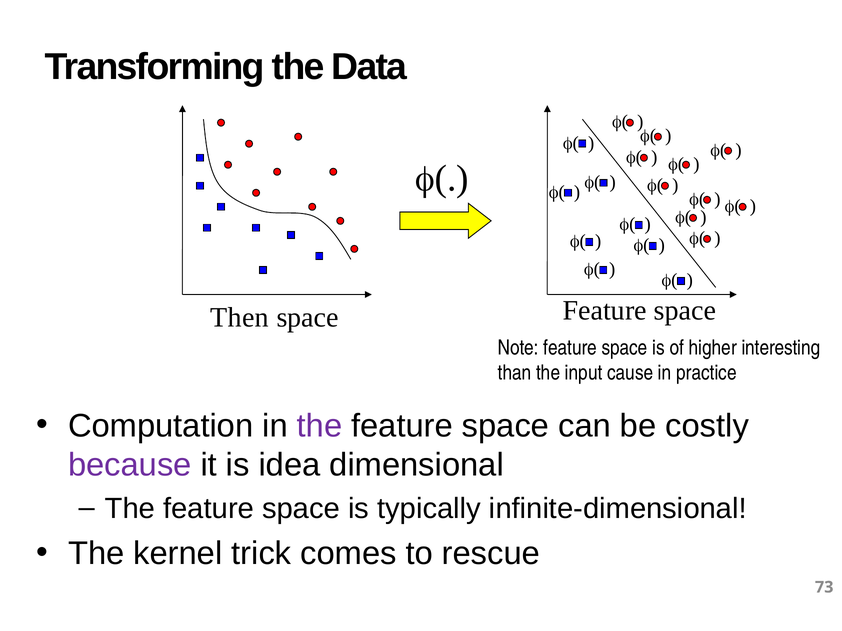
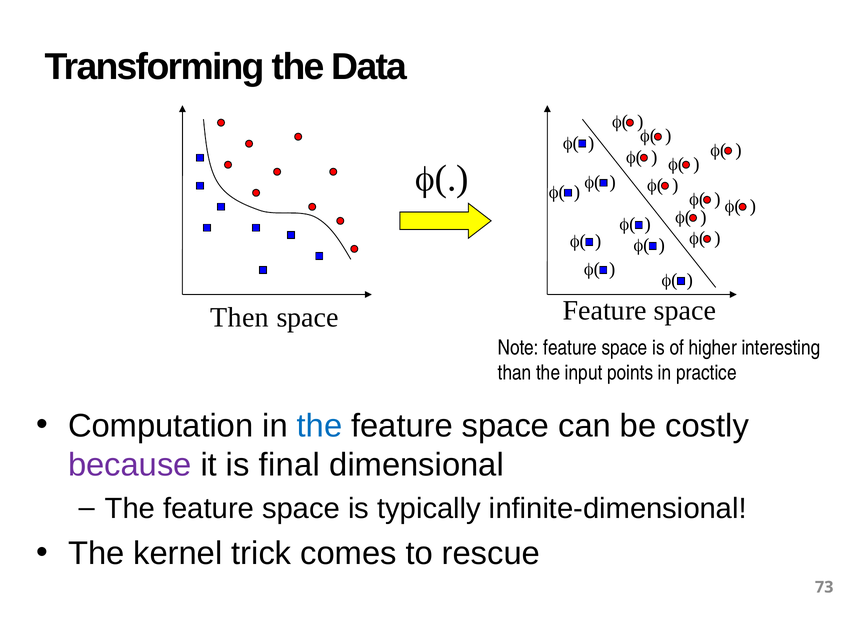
cause: cause -> points (630, 373)
the colour: purple -> blue (320, 426)
idea: idea -> final (289, 465)
